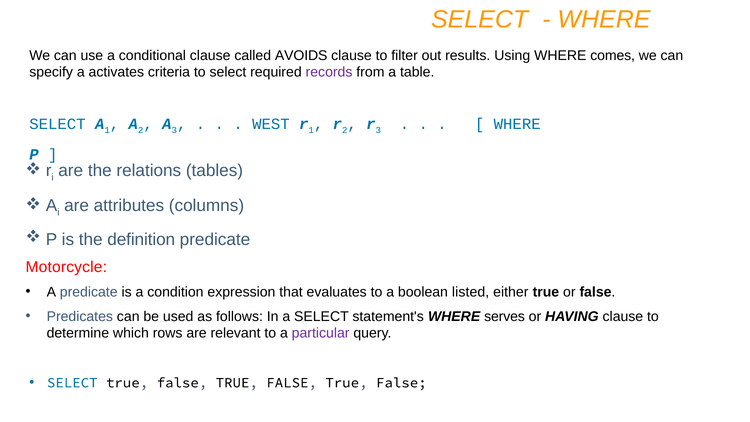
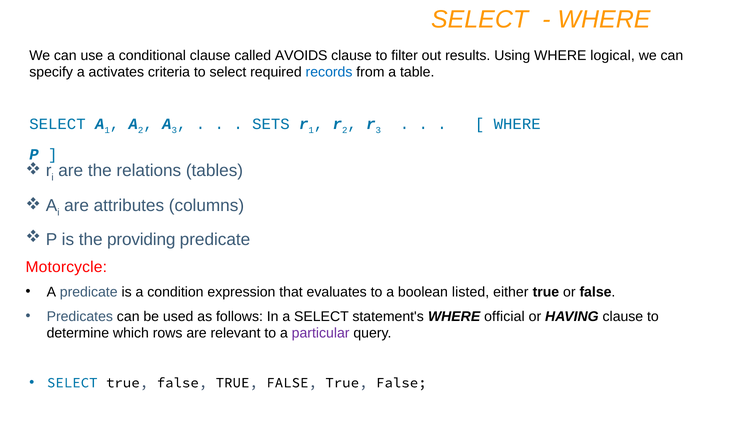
comes: comes -> logical (613, 55)
records colour: purple -> blue (329, 72)
WEST: WEST -> SETS (271, 124)
definition: definition -> providing (141, 239)
serves: serves -> official (504, 316)
